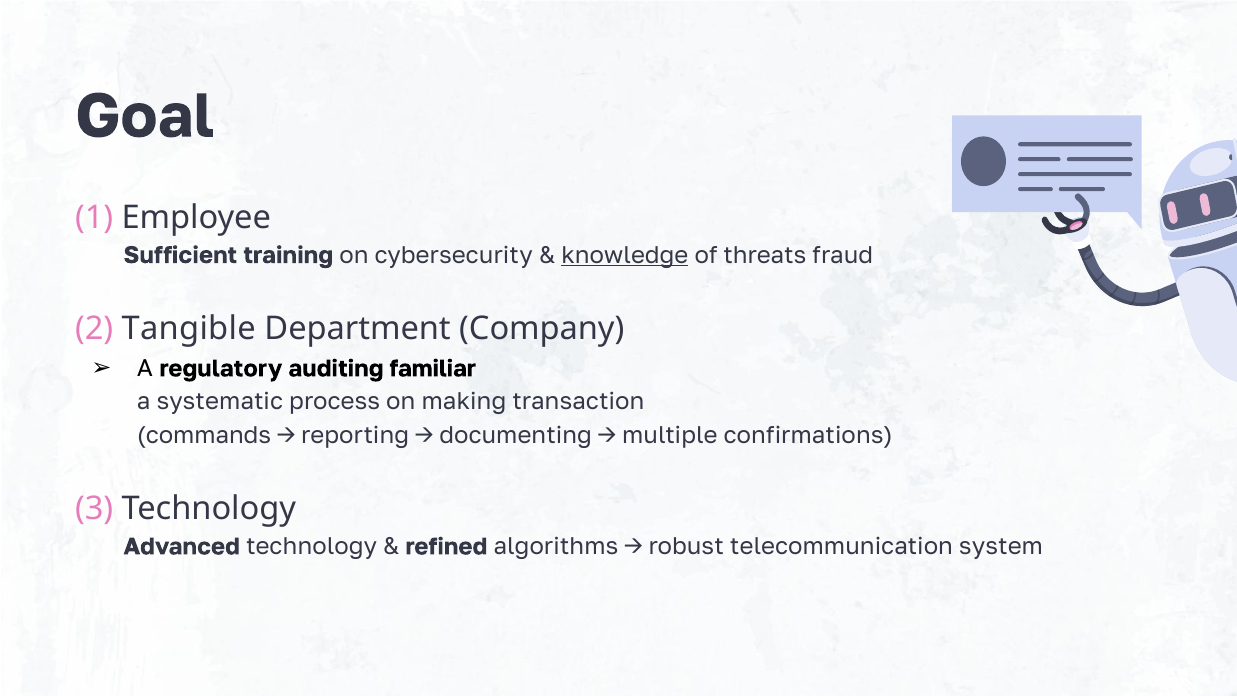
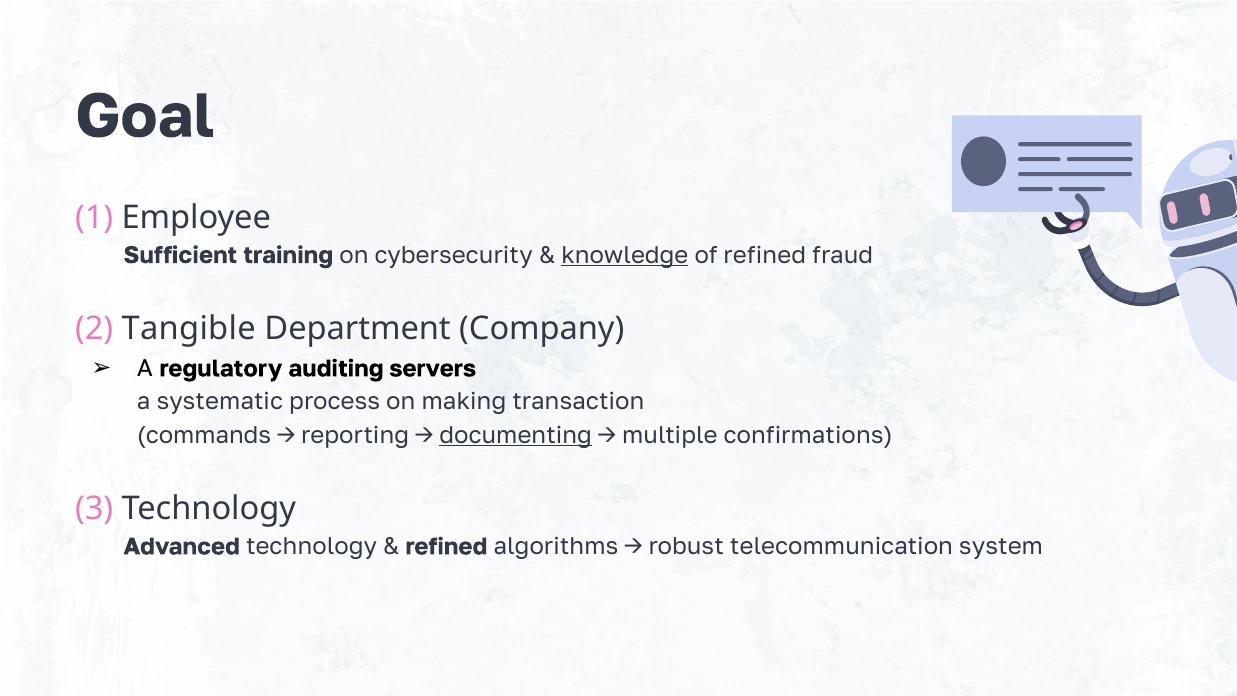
of threats: threats -> refined (765, 255)
familiar: familiar -> servers (433, 368)
documenting underline: none -> present (516, 435)
